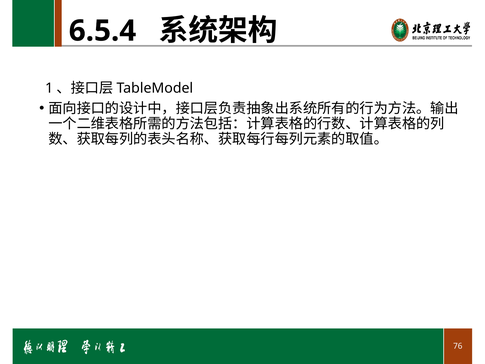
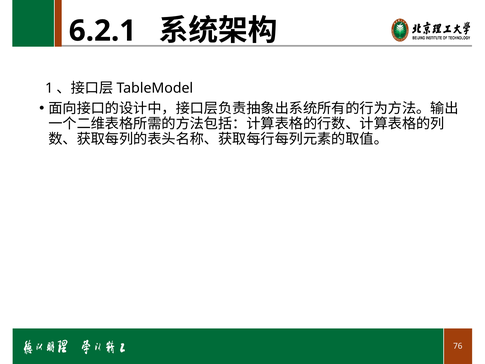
6.5.4: 6.5.4 -> 6.2.1 (102, 31)
